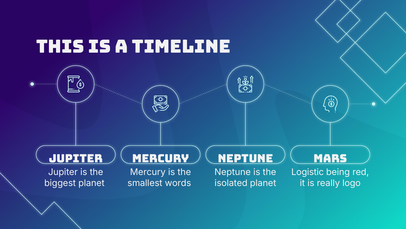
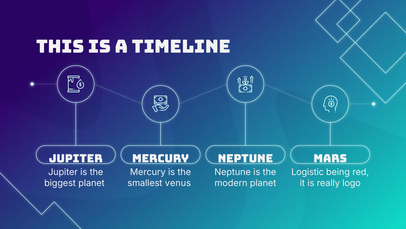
words: words -> venus (178, 183)
isolated: isolated -> modern (231, 183)
